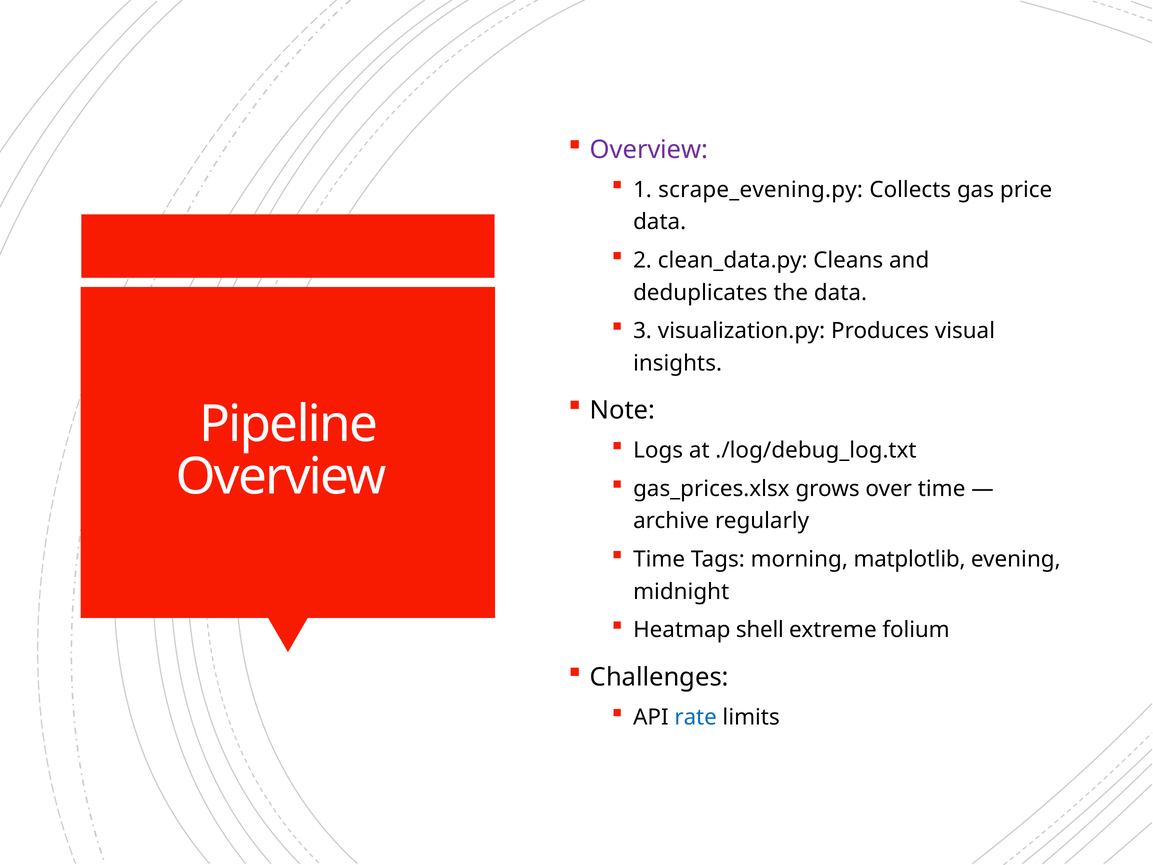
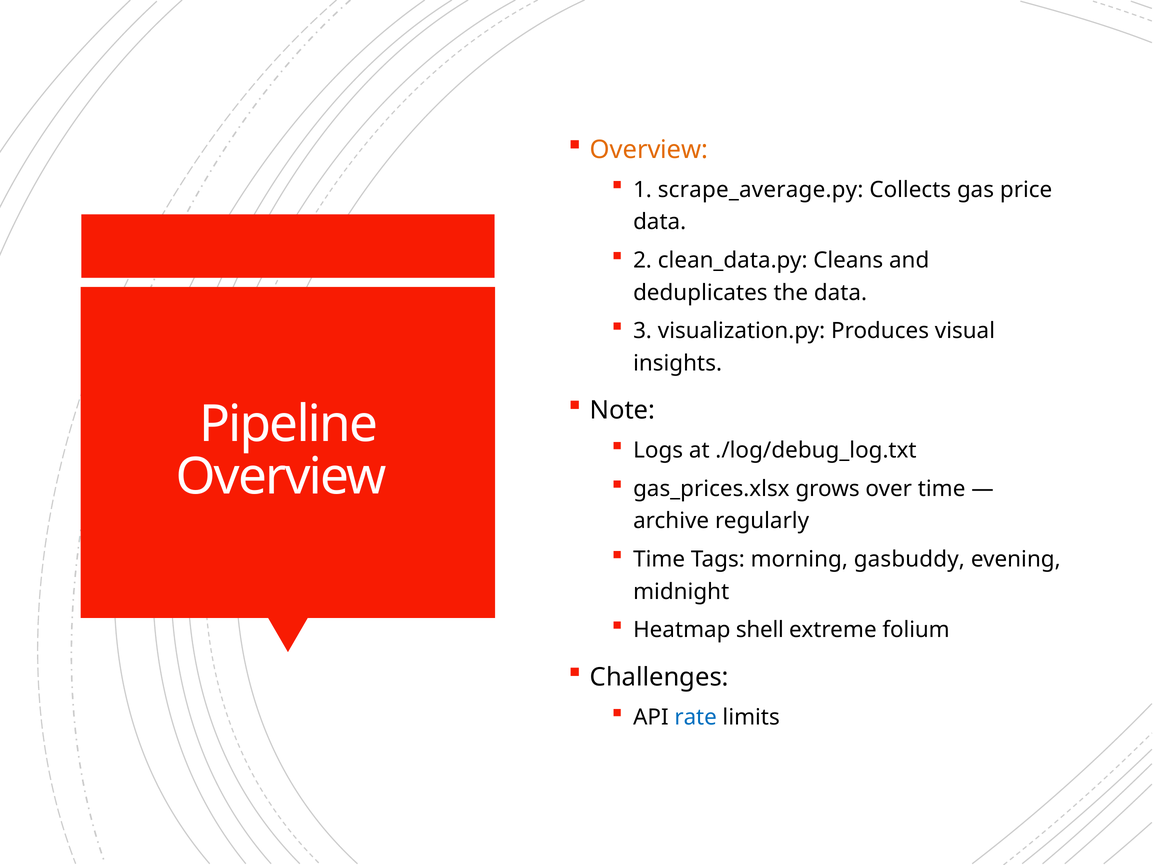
Overview colour: purple -> orange (649, 150)
scrape_evening.py: scrape_evening.py -> scrape_average.py (761, 190)
matplotlib: matplotlib -> gasbuddy (909, 559)
